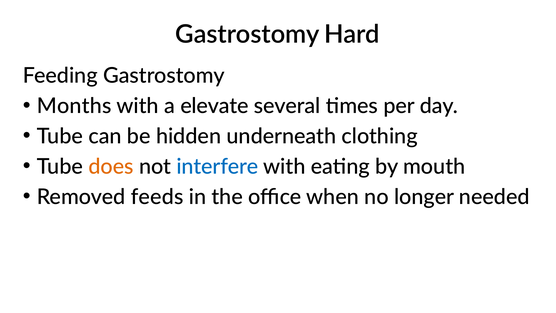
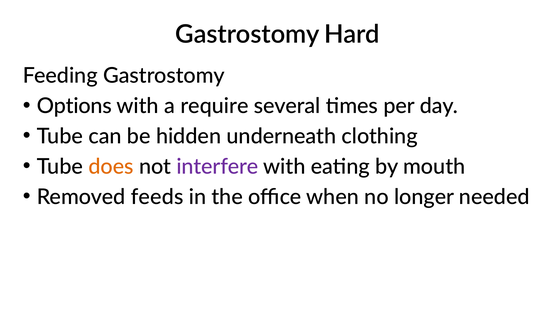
Months: Months -> Options (74, 106)
elevate: elevate -> require (214, 106)
interfere colour: blue -> purple (217, 167)
